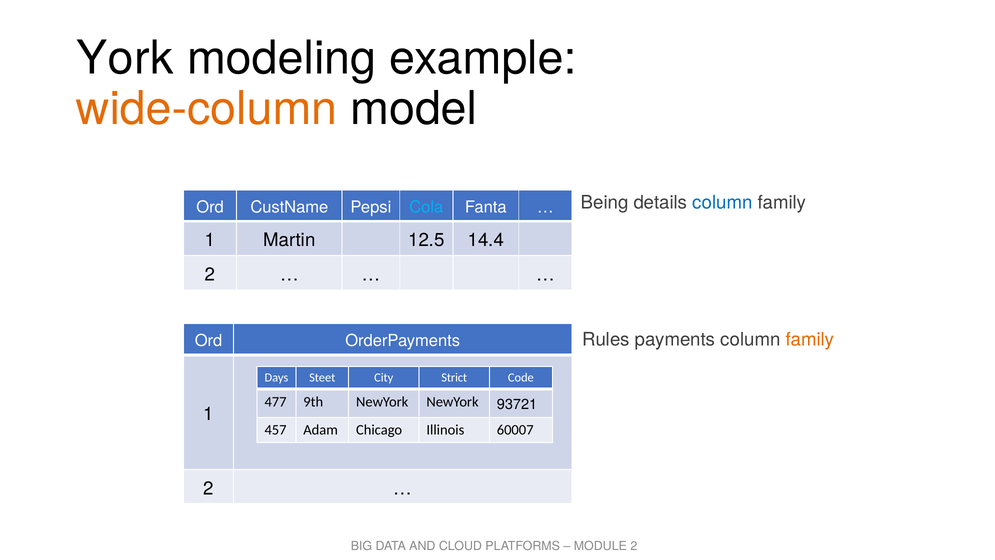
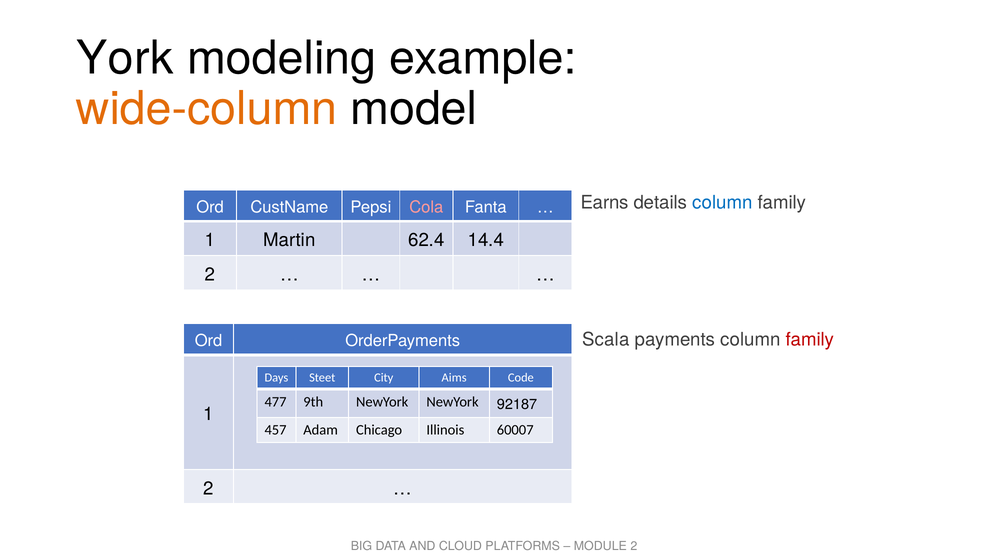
Being: Being -> Earns (605, 203)
Cola colour: light blue -> pink (426, 207)
12.5: 12.5 -> 62.4 (426, 240)
Rules: Rules -> Scala (606, 340)
family colour: orange -> red (810, 340)
Strict: Strict -> Aims (454, 378)
93721: 93721 -> 92187 (517, 404)
